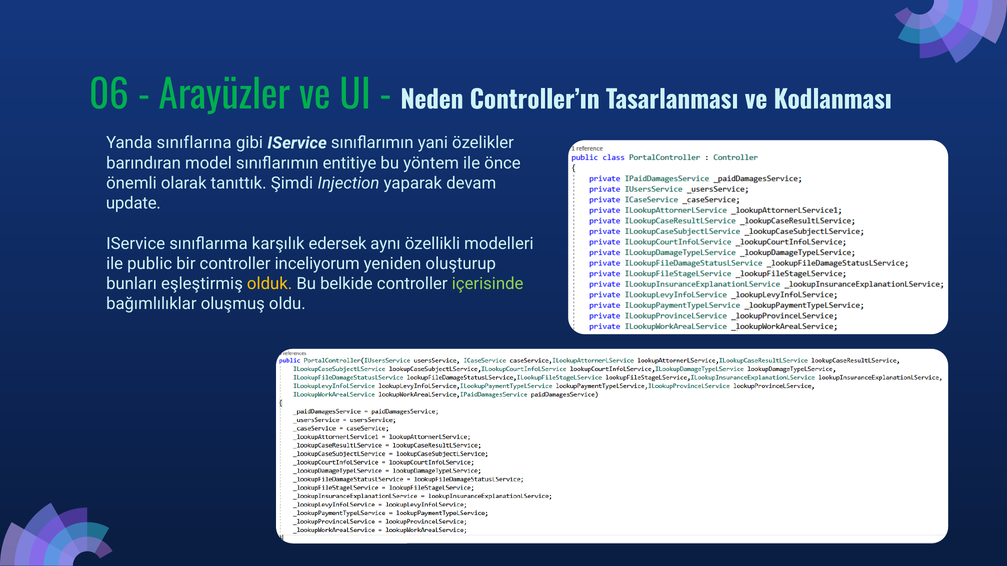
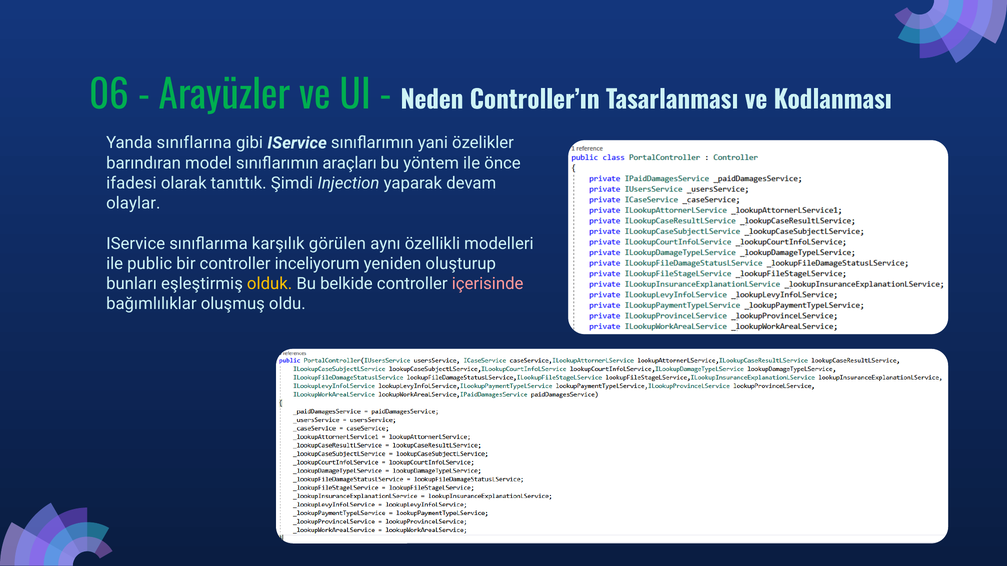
entitiye: entitiye -> araçları (350, 163)
önemli: önemli -> ifadesi (131, 183)
update: update -> olaylar (133, 203)
edersek: edersek -> görülen (337, 244)
içerisinde colour: light green -> pink (488, 284)
